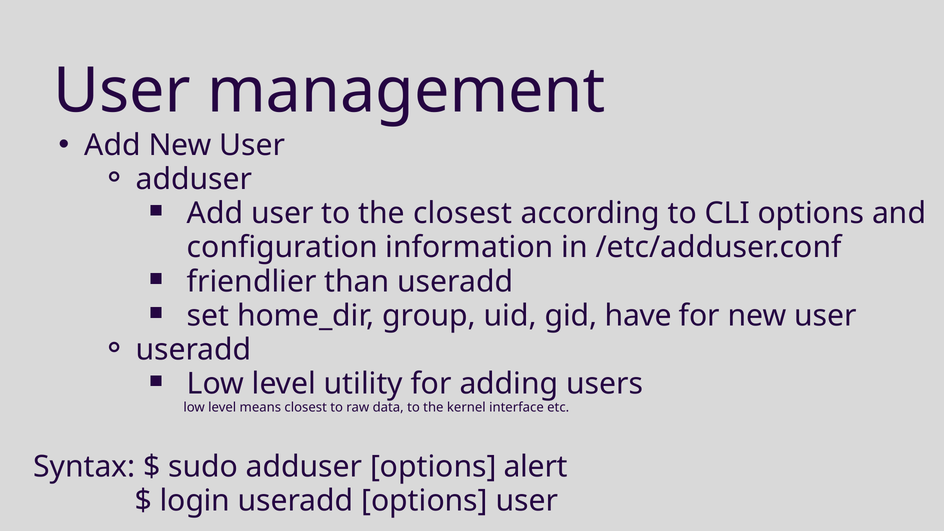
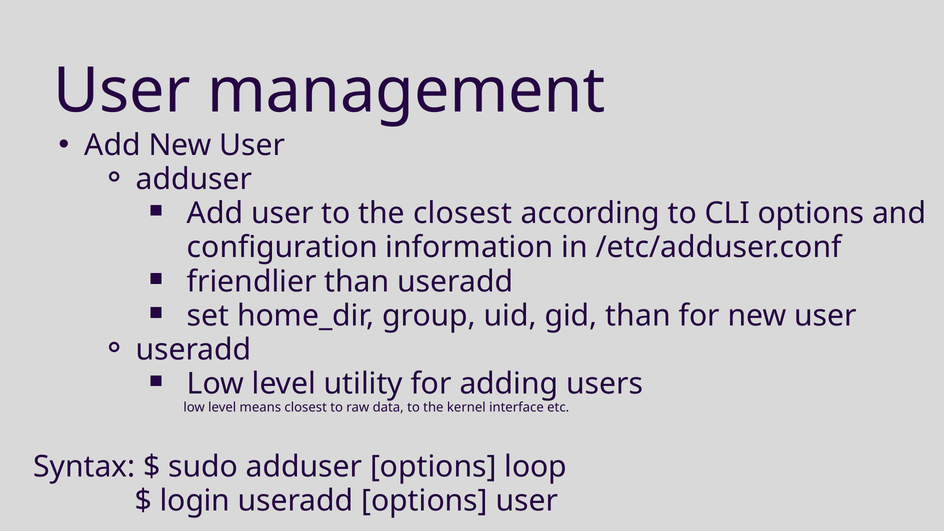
gid have: have -> than (638, 316)
alert: alert -> loop (536, 467)
